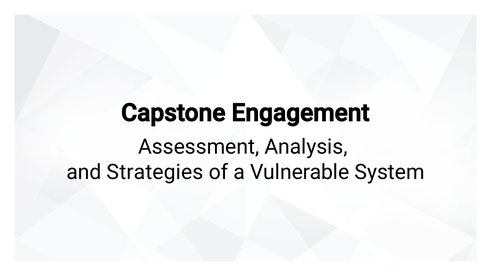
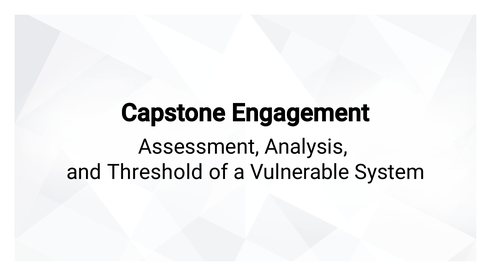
Strategies: Strategies -> Threshold (155, 172)
